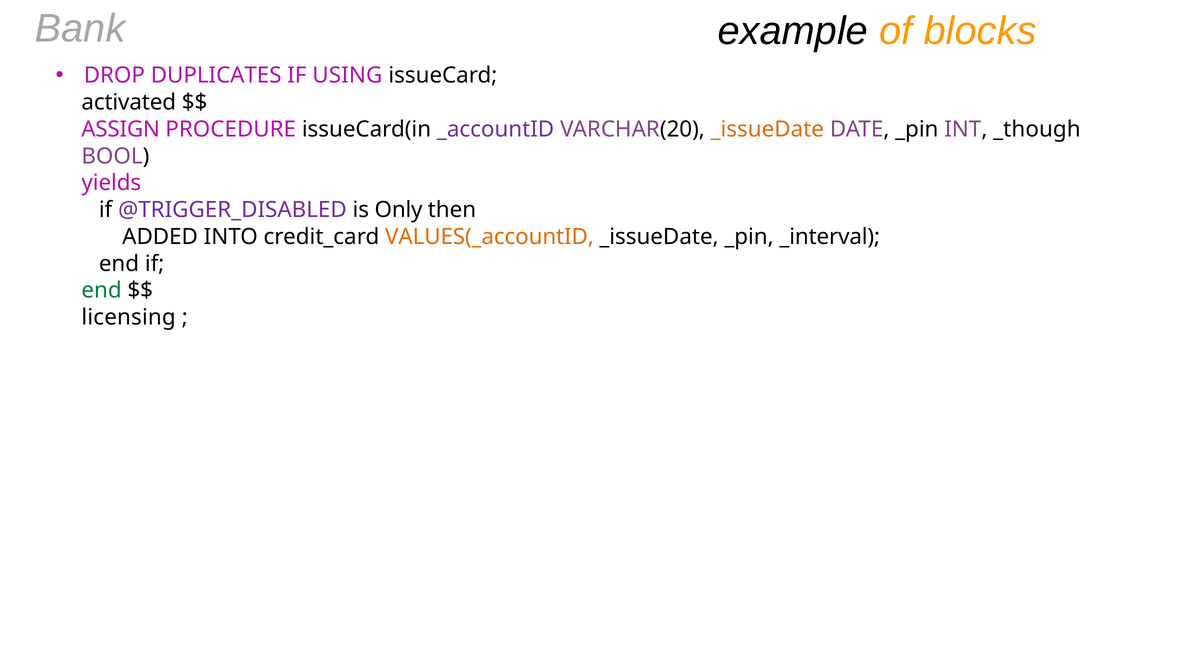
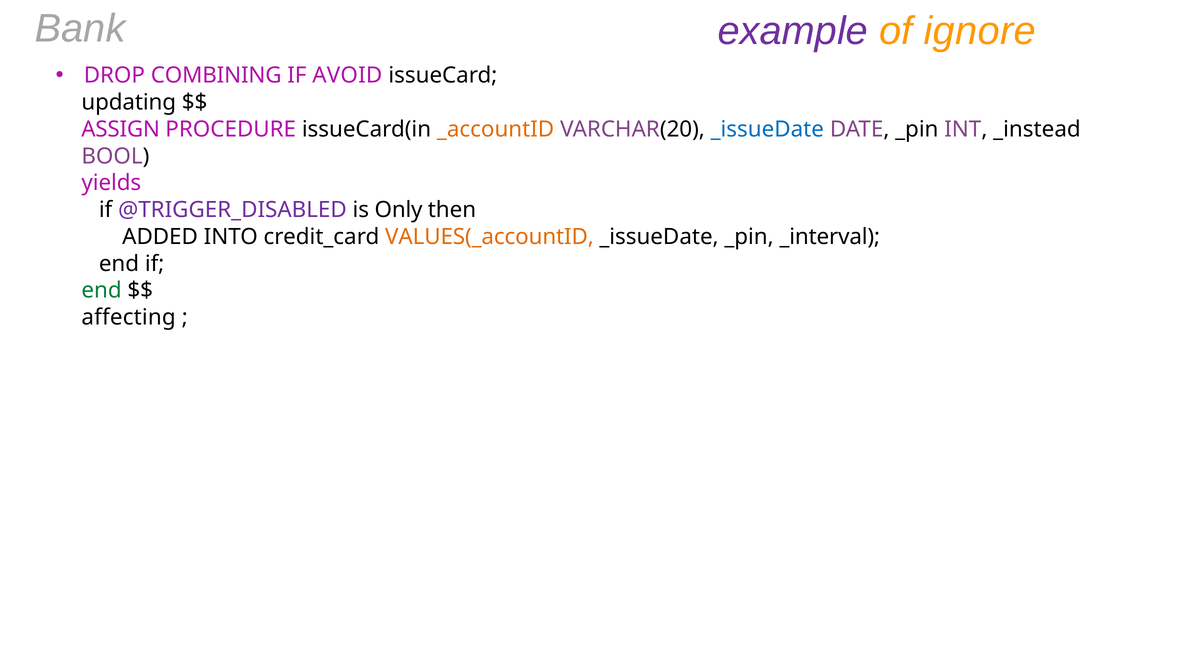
example colour: black -> purple (793, 31)
blocks: blocks -> ignore (980, 31)
DUPLICATES: DUPLICATES -> COMBINING (216, 75)
USING: USING -> AVOID (347, 75)
activated: activated -> updating (129, 102)
_accountID colour: purple -> orange (496, 129)
_issueDate colour: orange -> blue (767, 129)
_though: _though -> _instead (1037, 129)
licensing: licensing -> affecting (129, 317)
